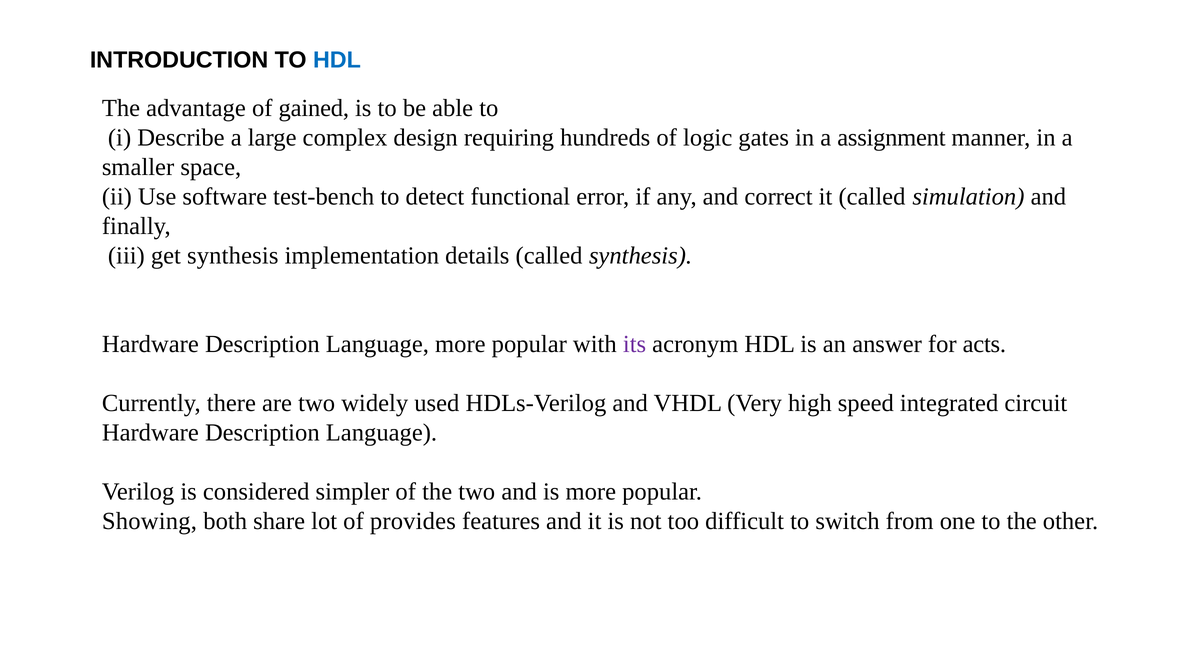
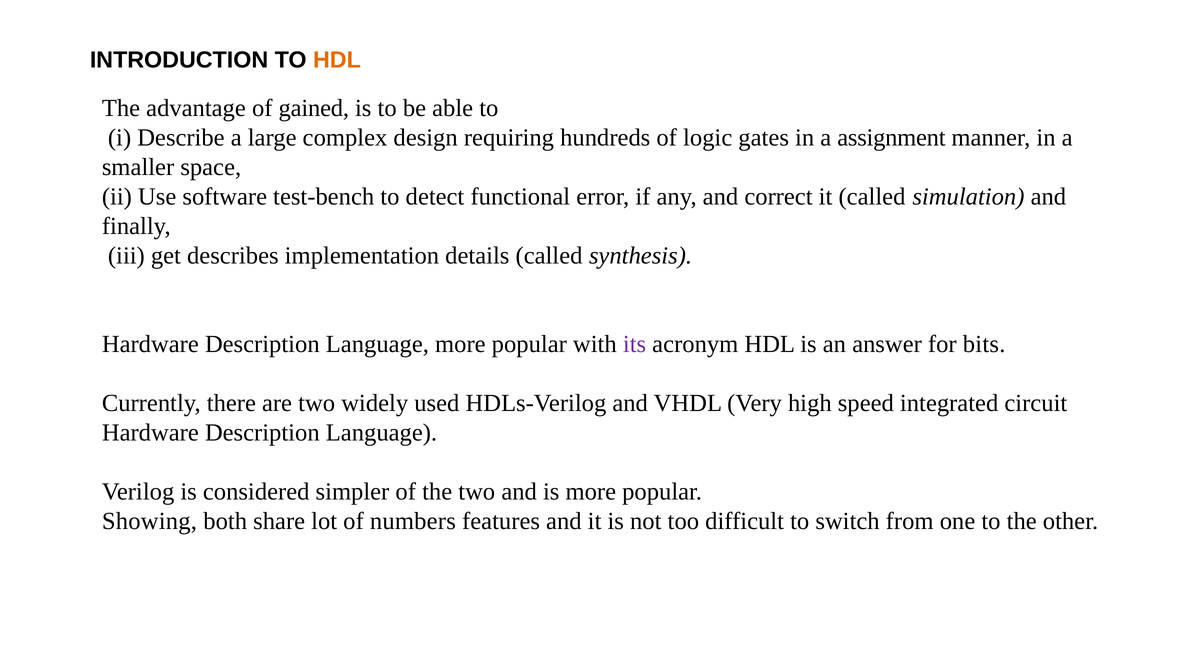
HDL colour: blue -> orange (337, 60)
get synthesis: synthesis -> describes (233, 256)
acts: acts -> bits (984, 344)
provides: provides -> numbers (413, 521)
